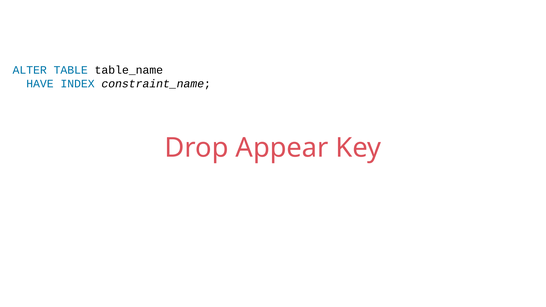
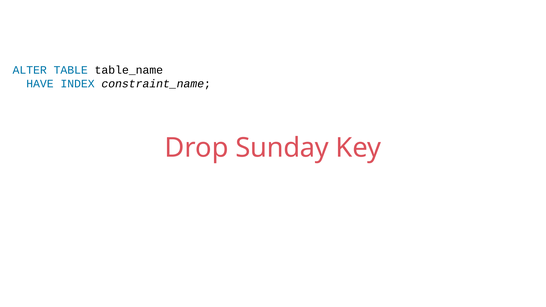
Appear: Appear -> Sunday (282, 148)
